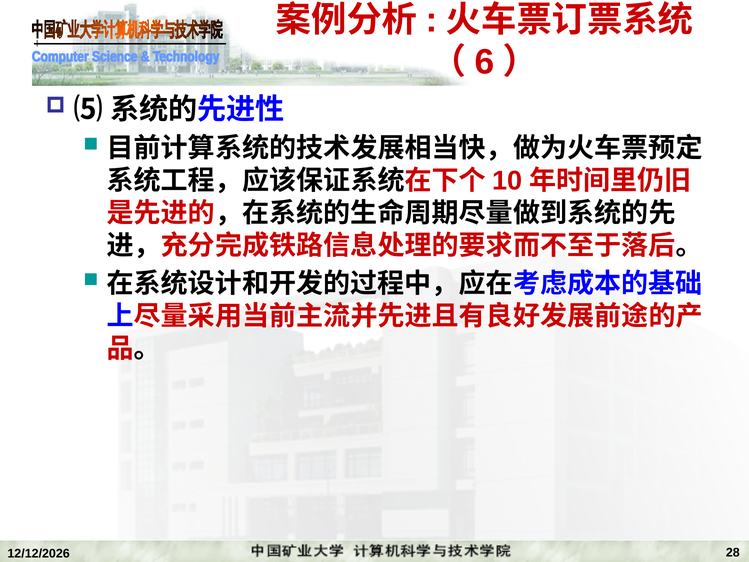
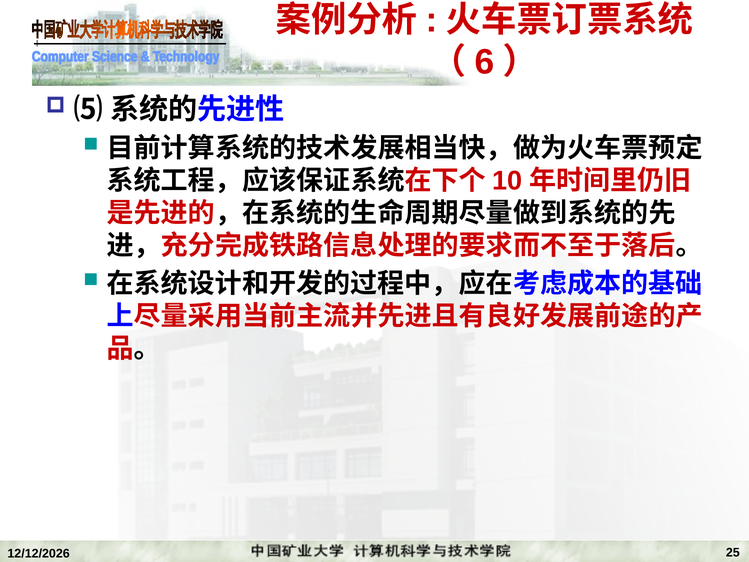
28: 28 -> 25 (733, 553)
